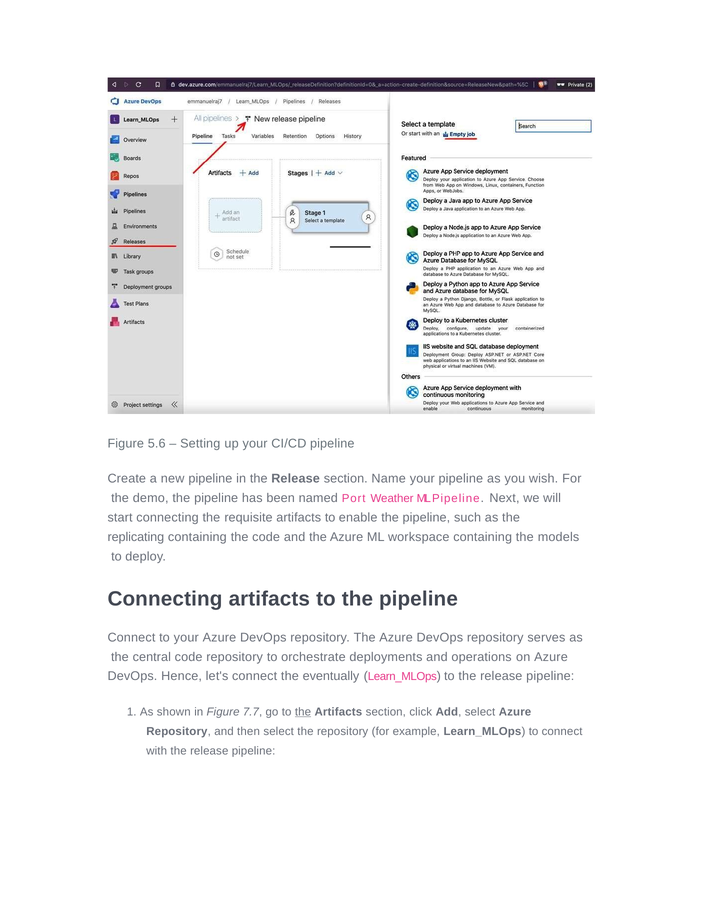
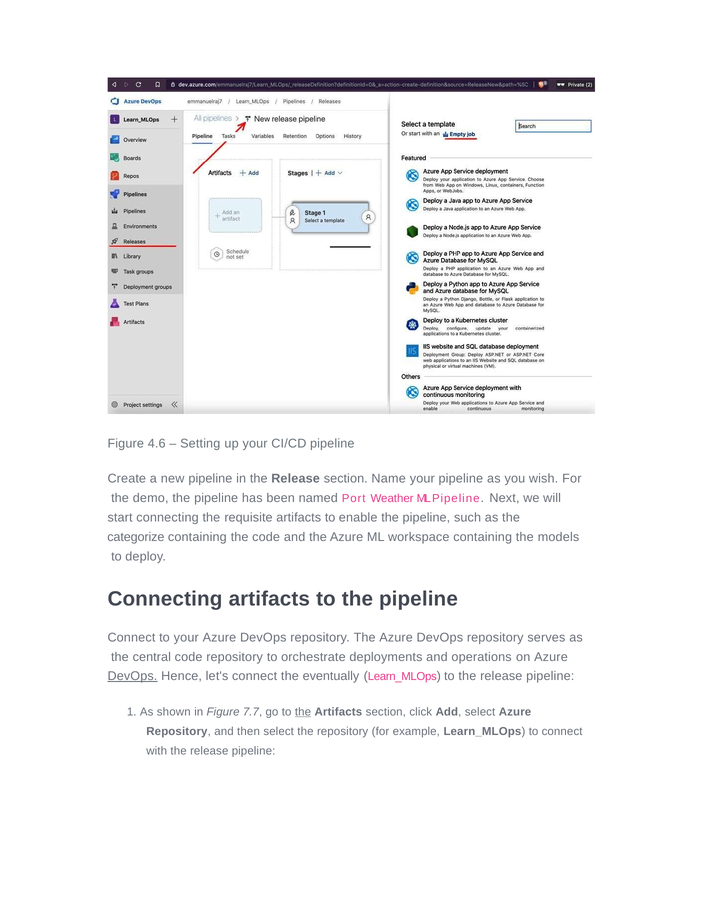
5.6: 5.6 -> 4.6 (157, 443)
replicating: replicating -> categorize (136, 537)
DevOps underline: none -> present (132, 676)
